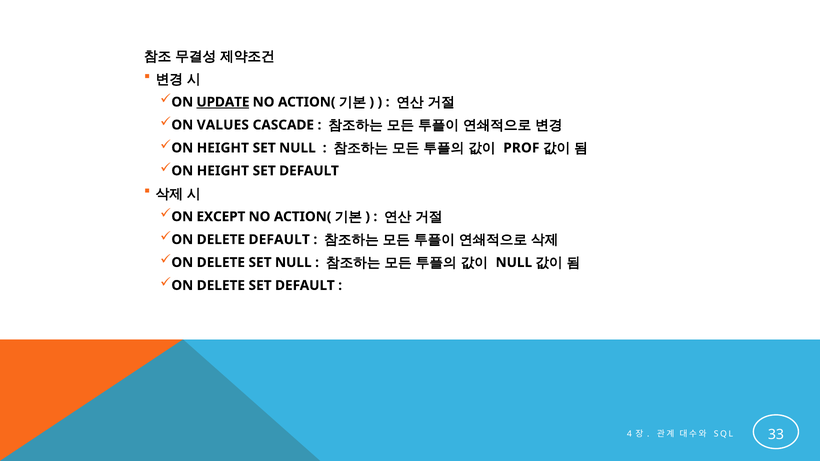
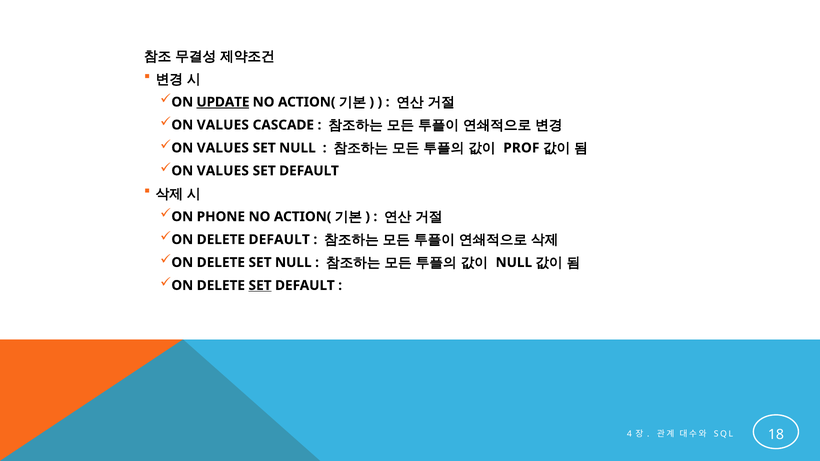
HEIGHT: HEIGHT -> VALUES (223, 148)
HEIGHT: HEIGHT -> VALUES (223, 171)
EXCEPT: EXCEPT -> PHONE (221, 217)
SET underline: none -> present (260, 286)
33: 33 -> 18 (776, 435)
